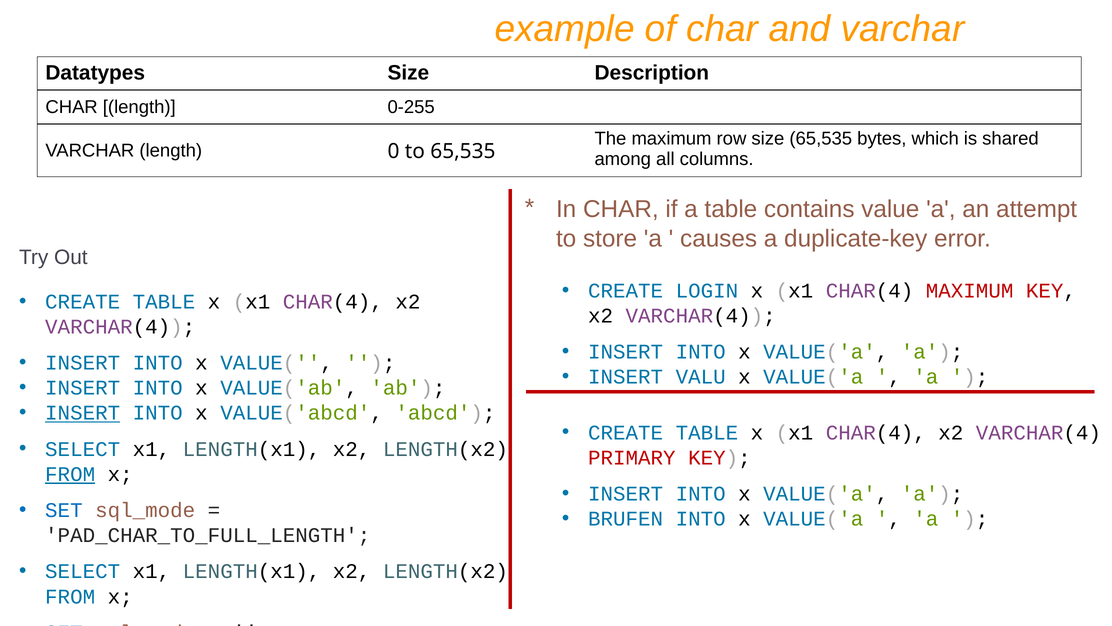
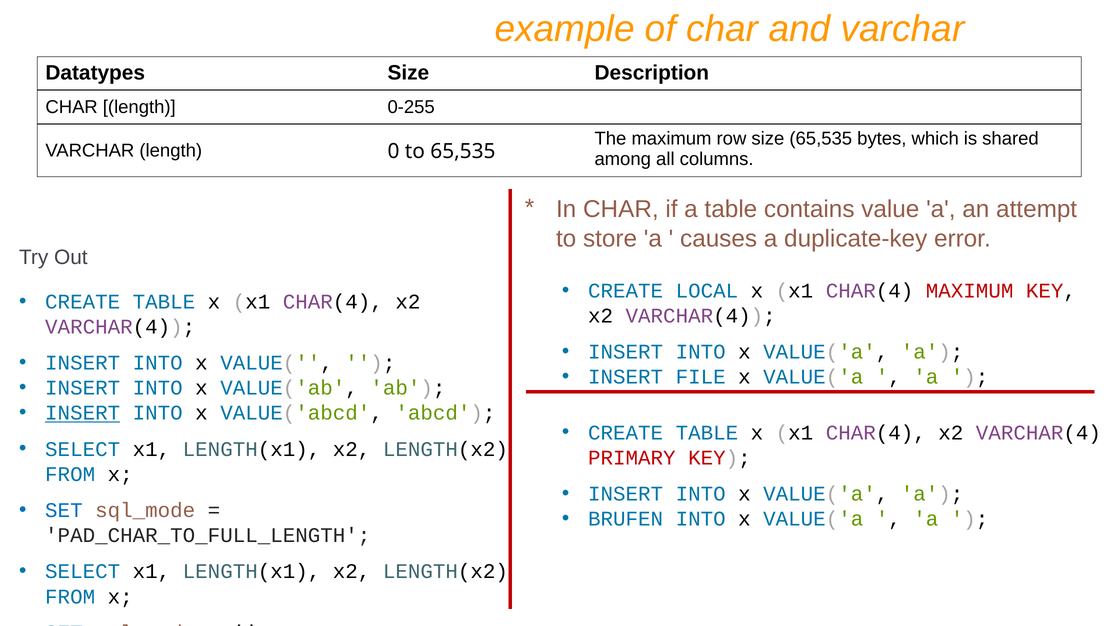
LOGIN: LOGIN -> LOCAL (707, 291)
VALU: VALU -> FILE (701, 377)
FROM underline: present -> none (70, 474)
